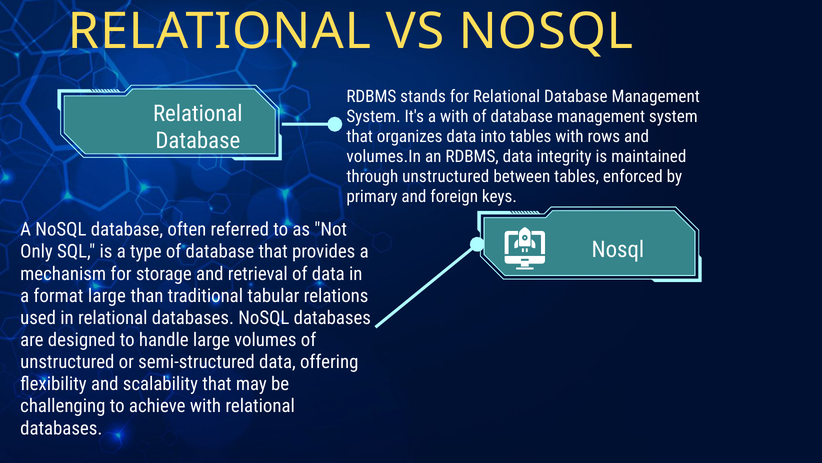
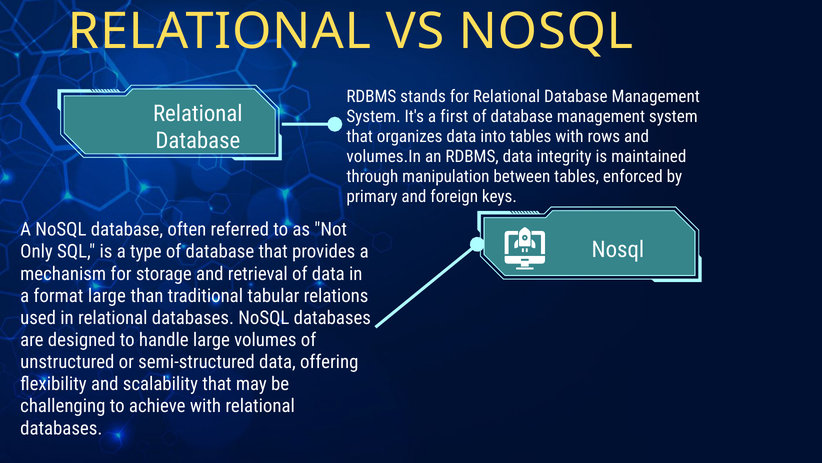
a with: with -> first (454, 116)
through unstructured: unstructured -> manipulation (446, 177)
